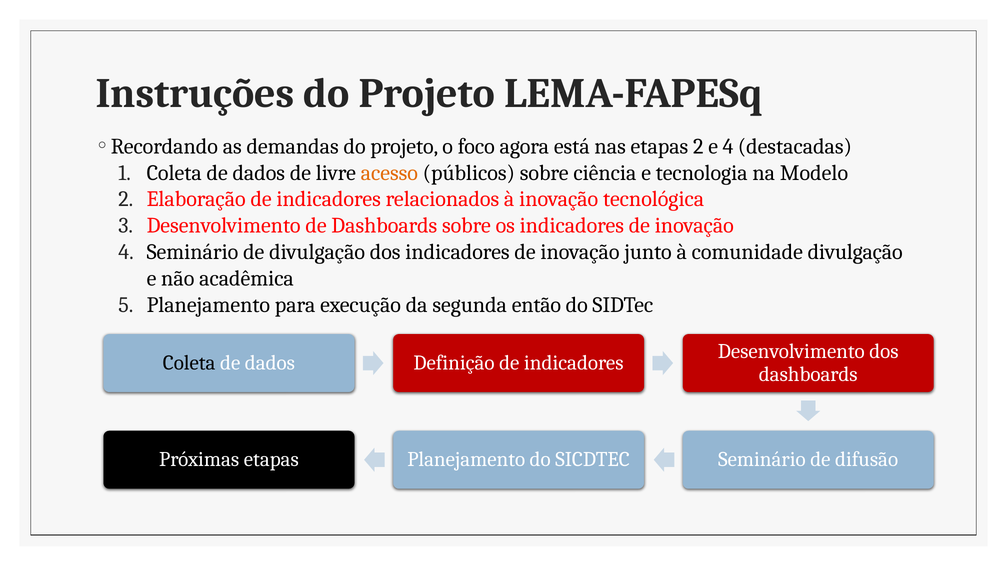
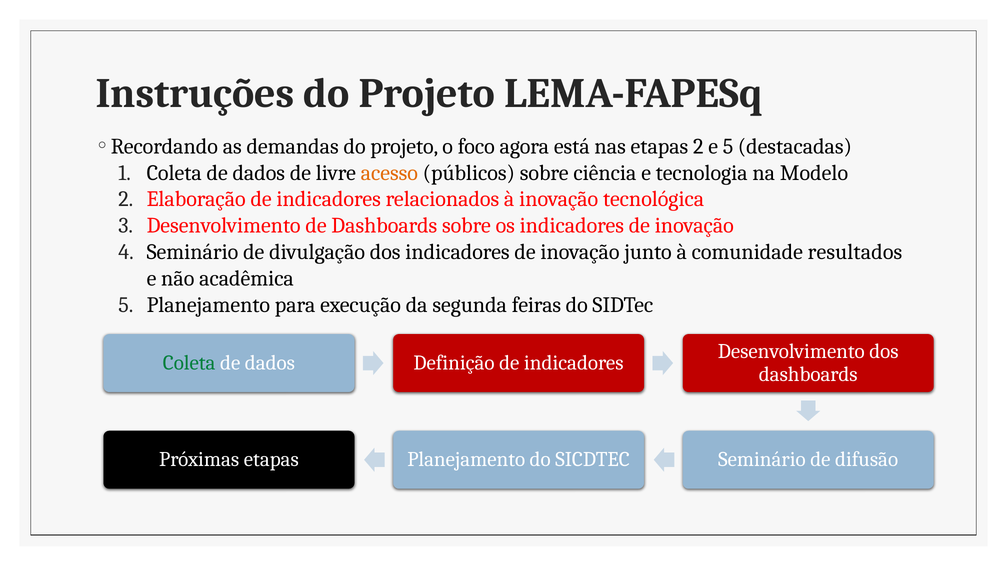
e 4: 4 -> 5 (728, 146)
comunidade divulgação: divulgação -> resultados (855, 252)
então: então -> feiras (536, 305)
Coleta colour: black -> green (189, 363)
